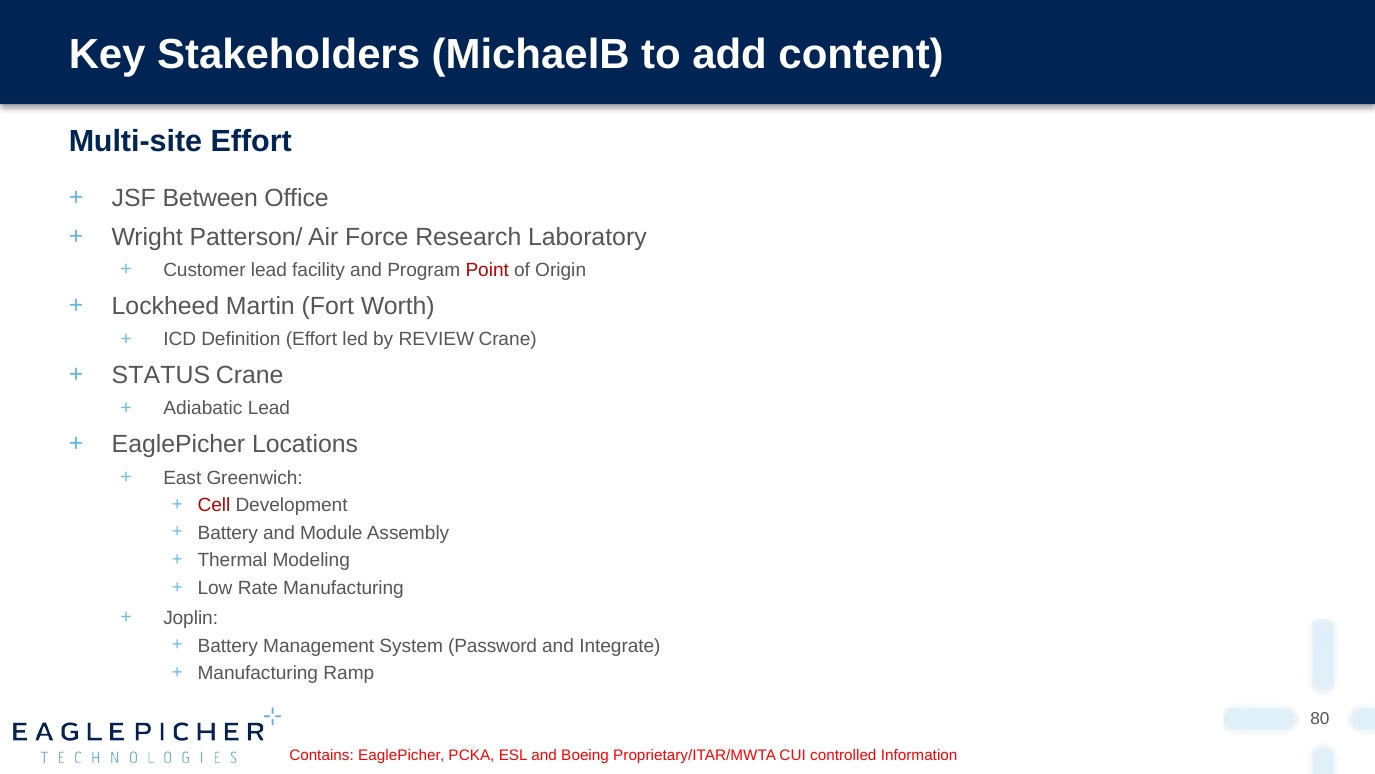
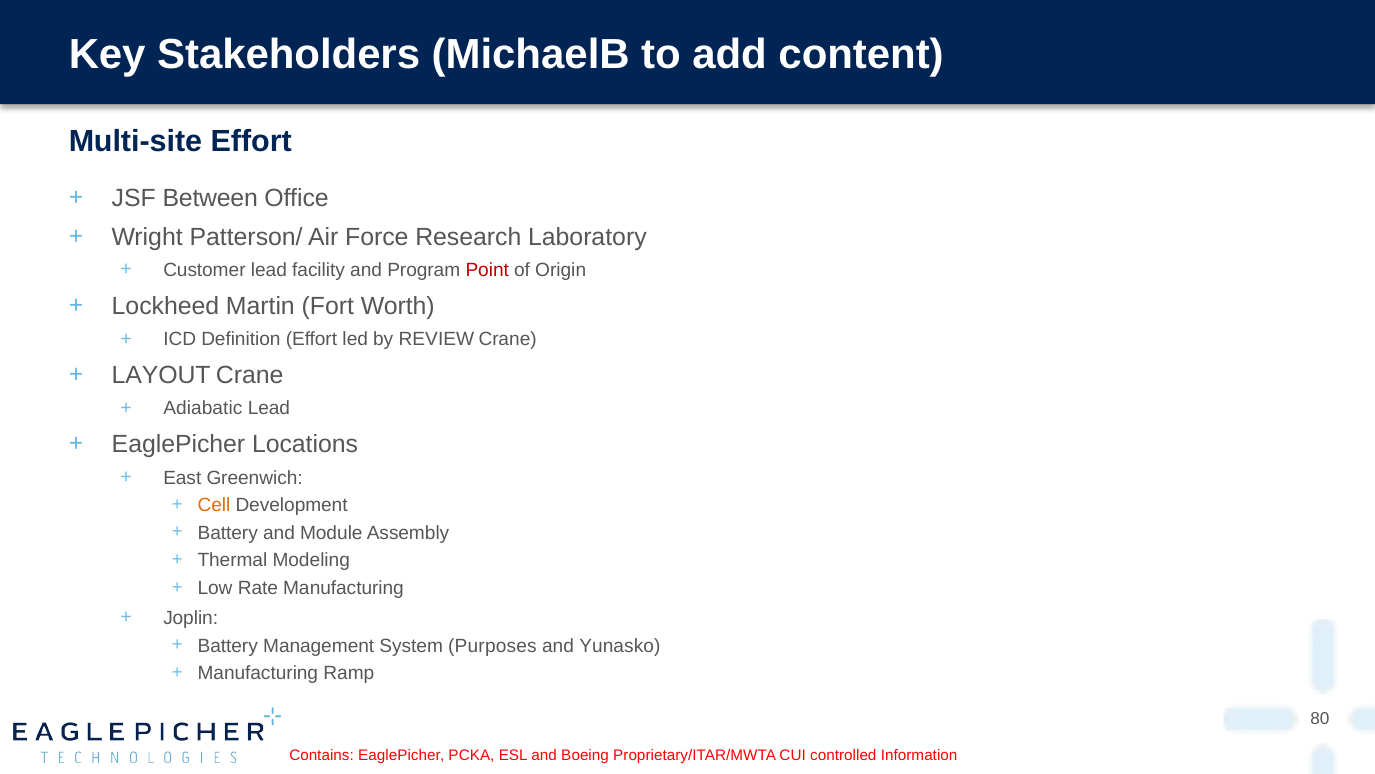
STATUS: STATUS -> LAYOUT (161, 375)
Cell colour: red -> orange (214, 505)
Password: Password -> Purposes (492, 645)
Integrate: Integrate -> Yunasko (620, 645)
